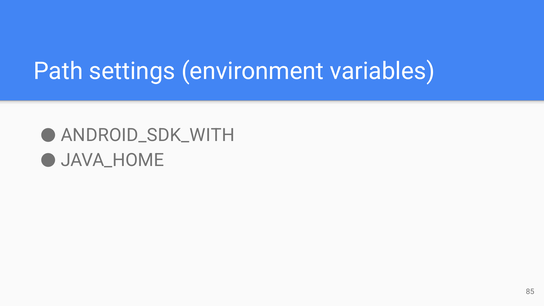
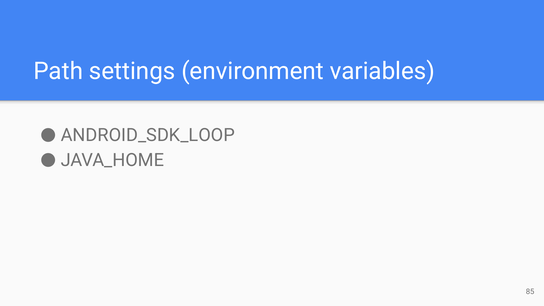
ANDROID_SDK_WITH: ANDROID_SDK_WITH -> ANDROID_SDK_LOOP (148, 135)
